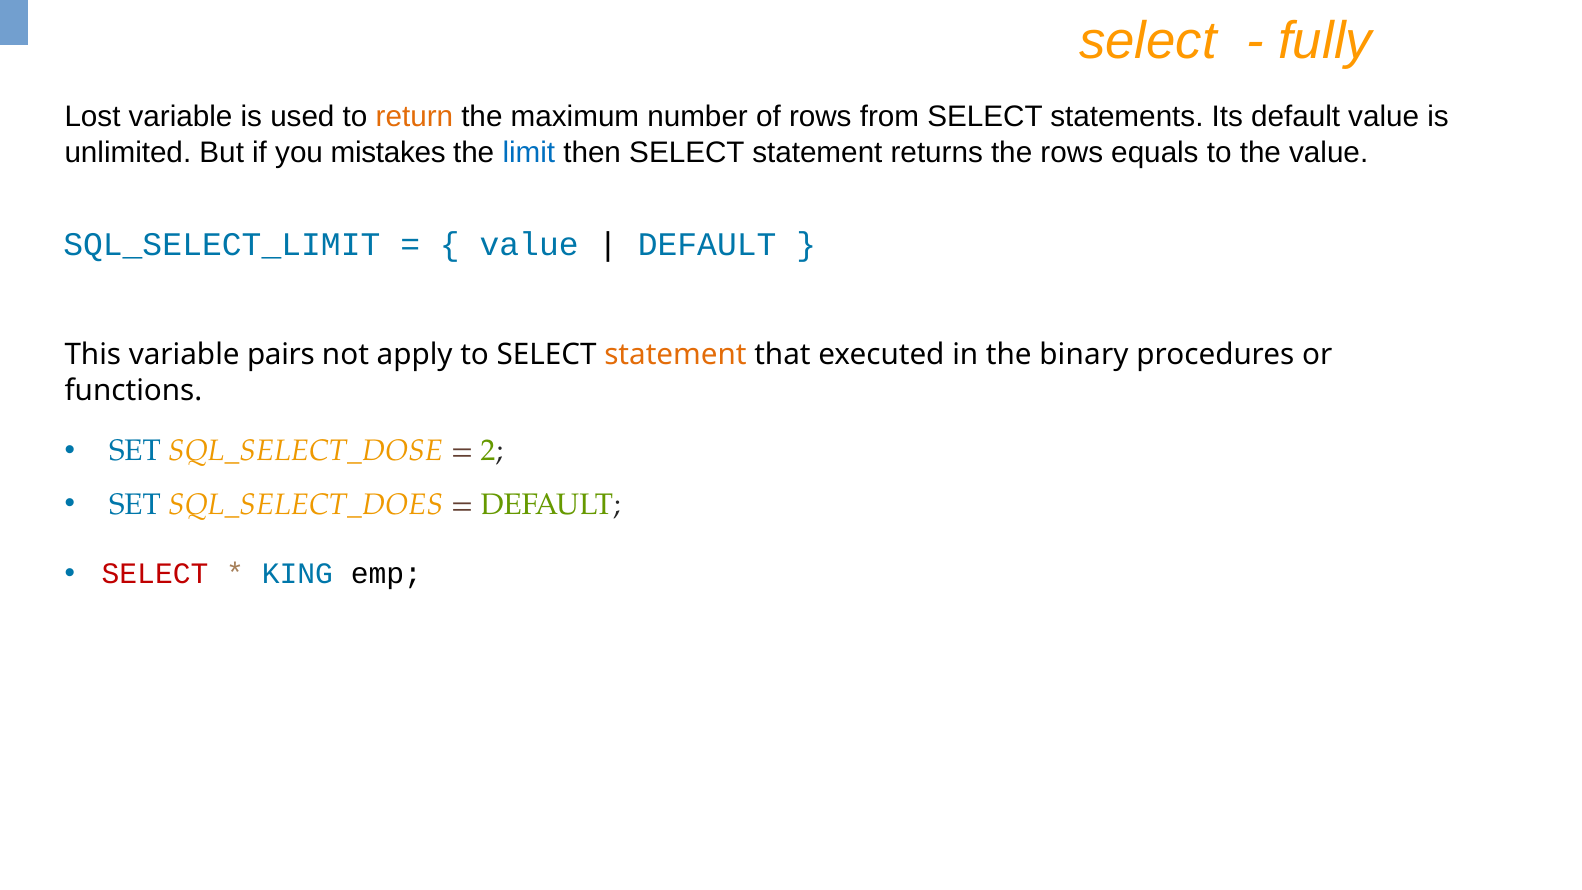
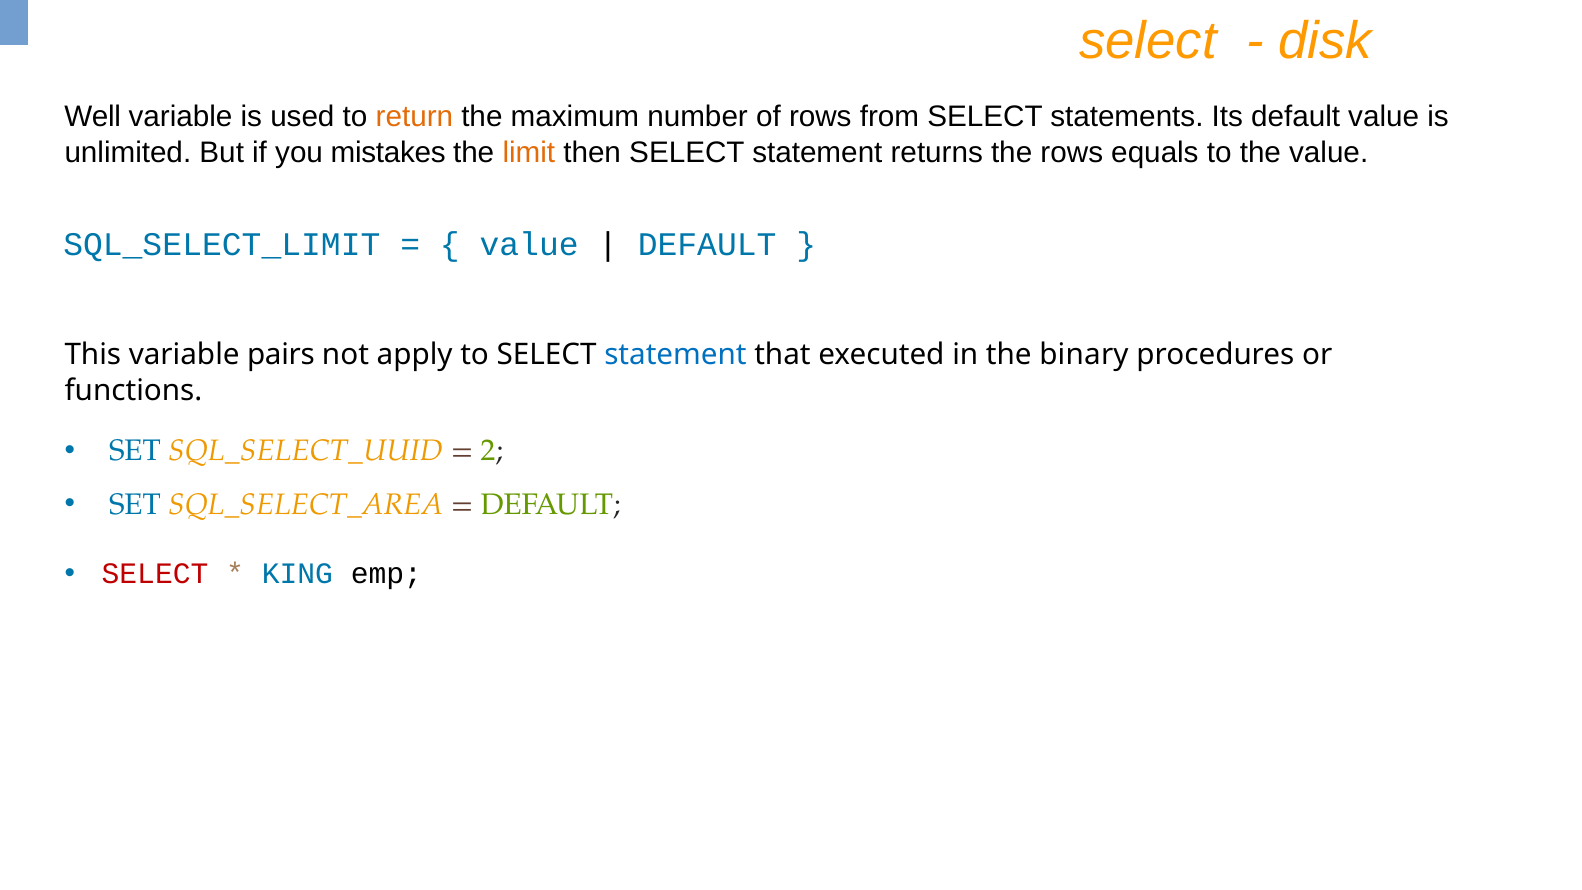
fully: fully -> disk (1325, 41)
Lost: Lost -> Well (93, 117)
limit colour: blue -> orange (529, 152)
statement colour: orange -> blue (675, 355)
SQL_SELECT_DOSE: SQL_SELECT_DOSE -> SQL_SELECT_UUID (306, 451)
SQL_SELECT_DOES: SQL_SELECT_DOES -> SQL_SELECT_AREA (306, 504)
